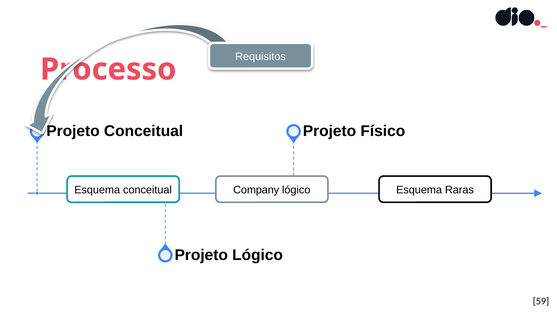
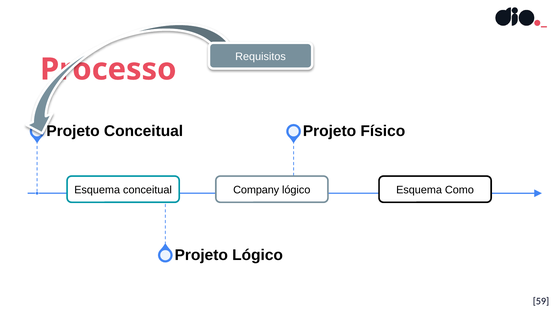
Raras: Raras -> Como (459, 190)
